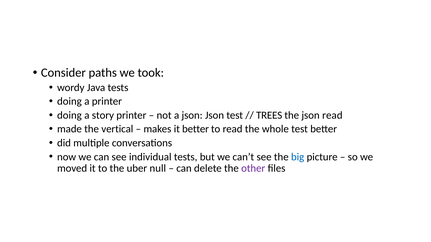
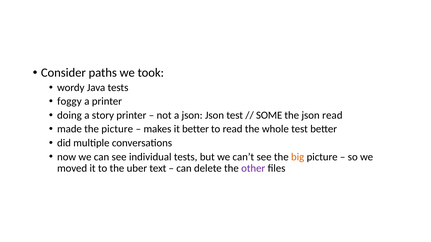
doing: doing -> foggy (69, 102)
TREES: TREES -> SOME (269, 115)
the vertical: vertical -> picture (117, 129)
big colour: blue -> orange (298, 157)
null: null -> text (158, 169)
